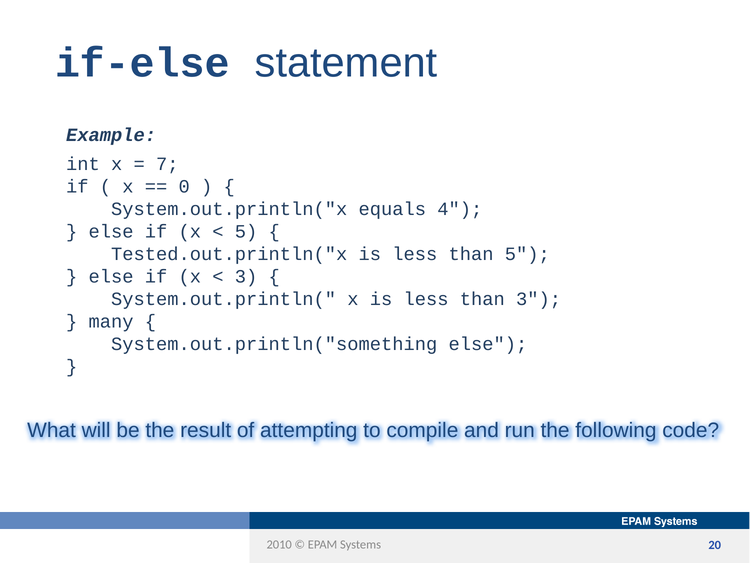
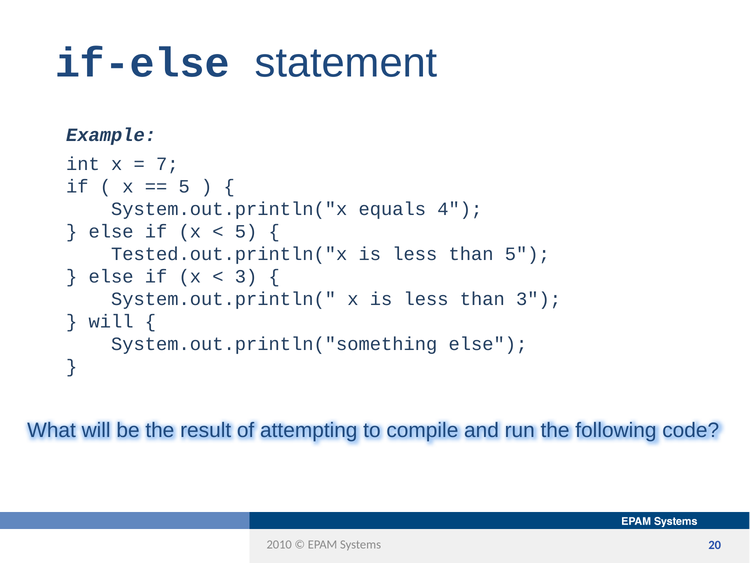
0: 0 -> 5 (184, 186)
many: many -> will (111, 321)
